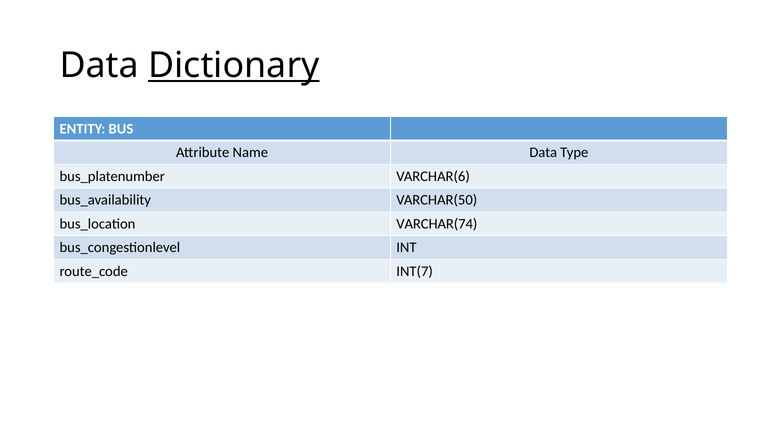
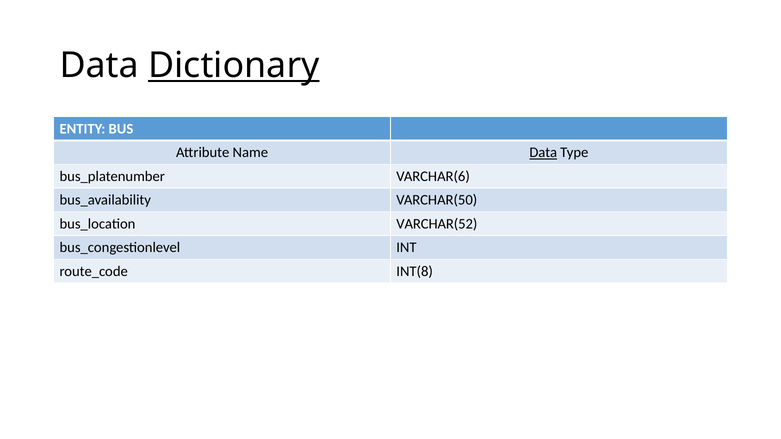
Data underline: none -> present (543, 153)
VARCHAR(74: VARCHAR(74 -> VARCHAR(52 (437, 224)
INT(7: INT(7 -> INT(8 (415, 272)
